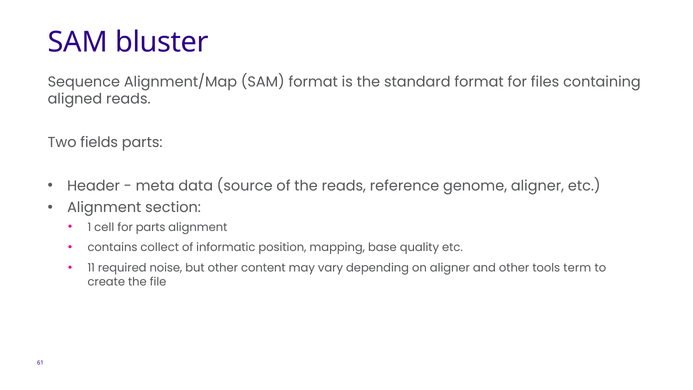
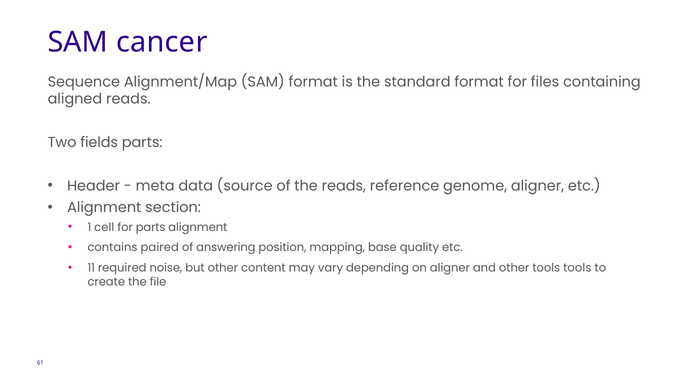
bluster: bluster -> cancer (162, 42)
collect: collect -> paired (160, 248)
informatic: informatic -> answering (226, 248)
tools term: term -> tools (577, 268)
